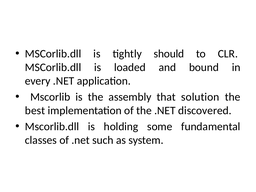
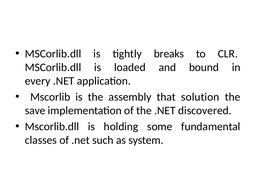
should: should -> breaks (169, 54)
best: best -> save (35, 111)
